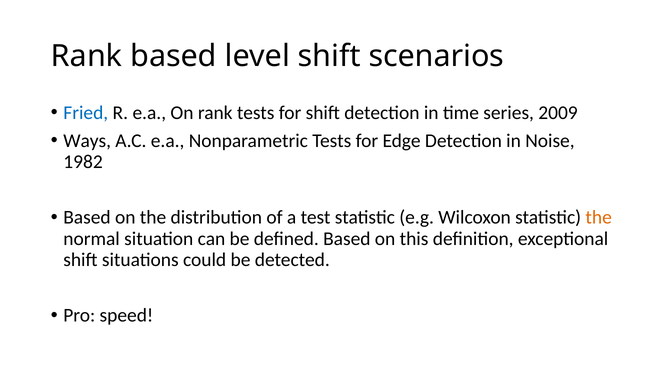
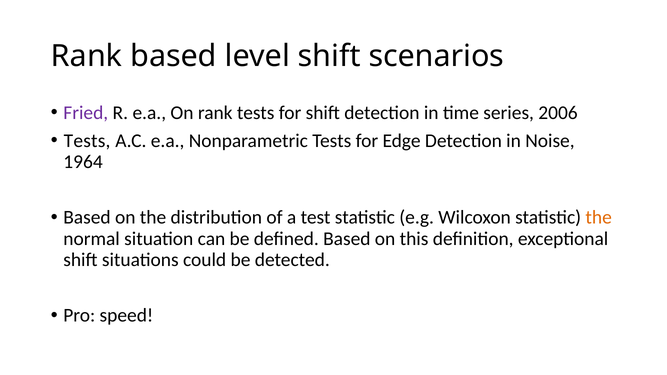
Fried colour: blue -> purple (86, 113)
2009: 2009 -> 2006 (558, 113)
Ways: Ways -> Tests (87, 141)
1982: 1982 -> 1964 (83, 162)
